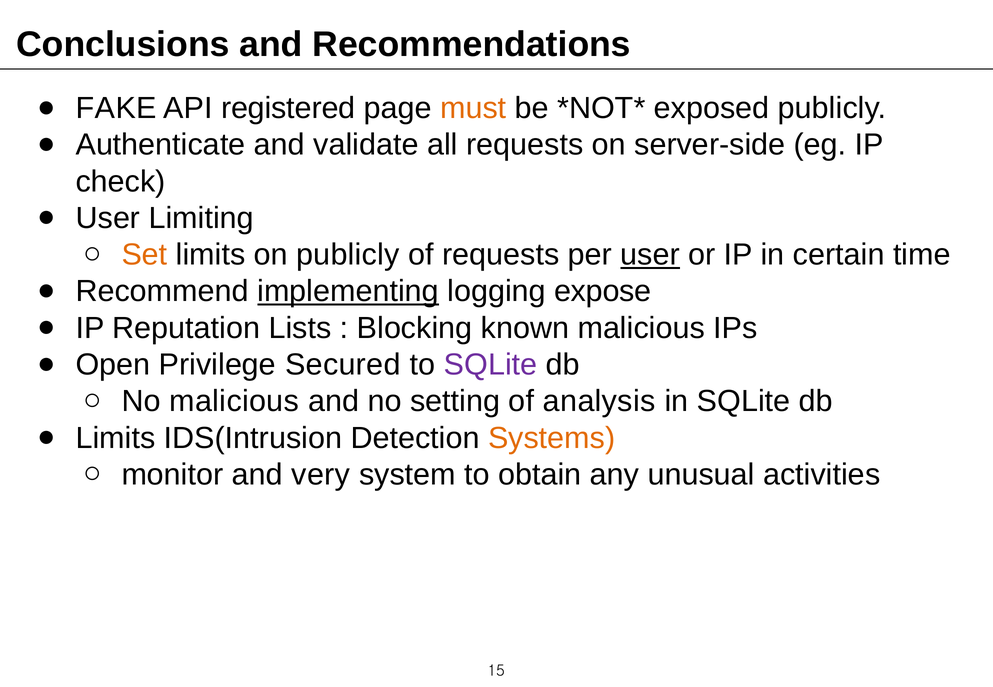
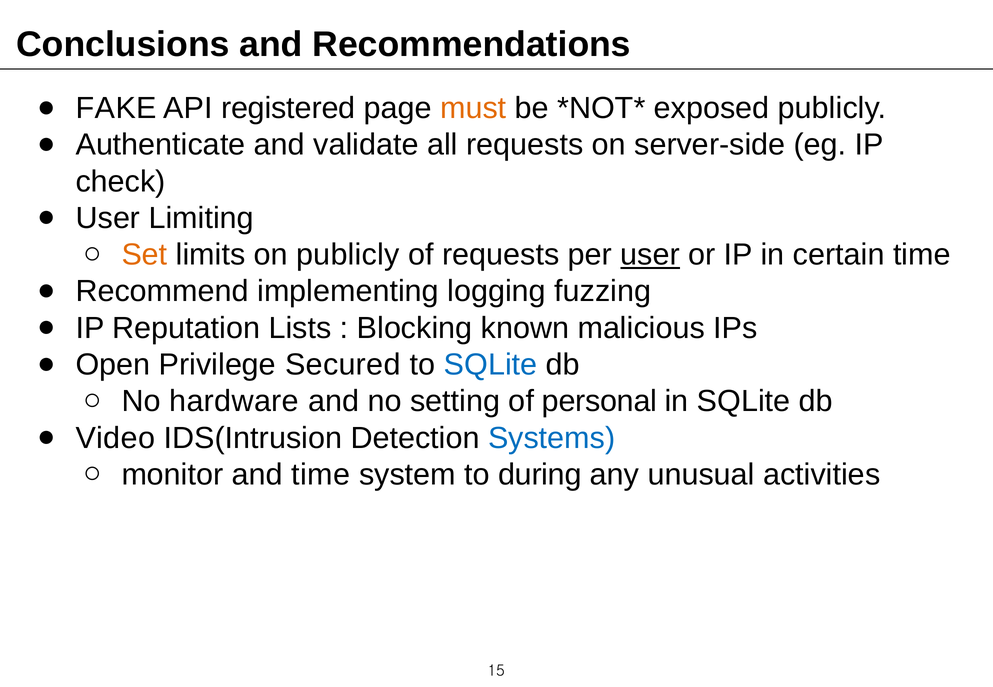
implementing underline: present -> none (348, 292)
expose: expose -> fuzzing (603, 292)
SQLite colour: purple -> blue (491, 365)
No malicious: malicious -> hardware (234, 402)
analysis: analysis -> personal (599, 402)
Limits: Limits -> Video (115, 438)
Systems colour: orange -> blue (552, 438)
and very: very -> time (321, 475)
obtain: obtain -> during (540, 475)
